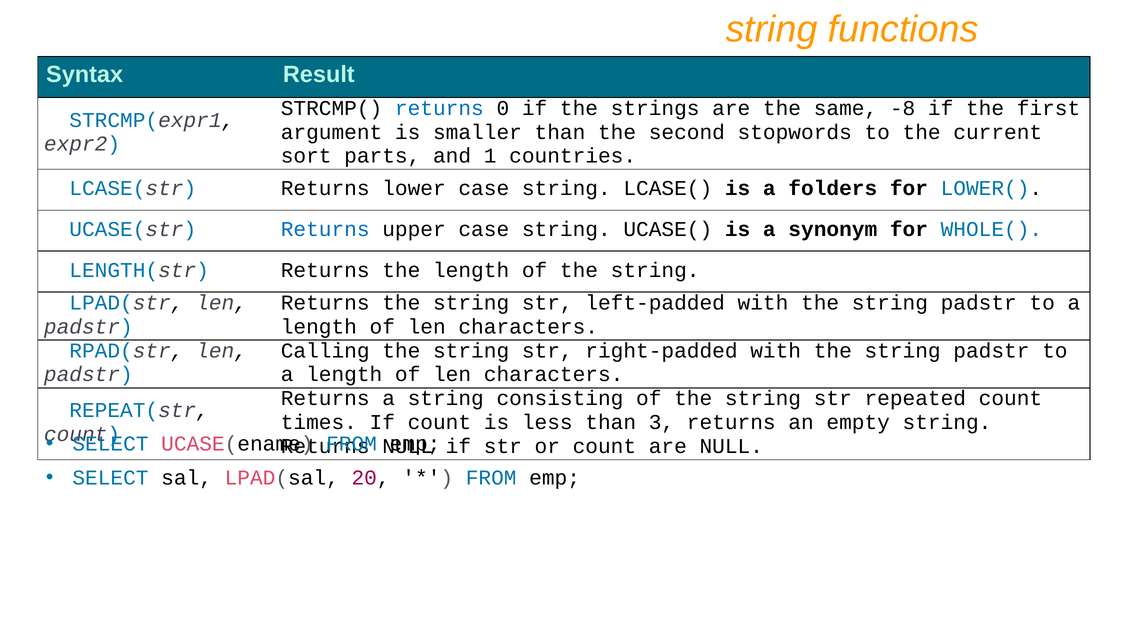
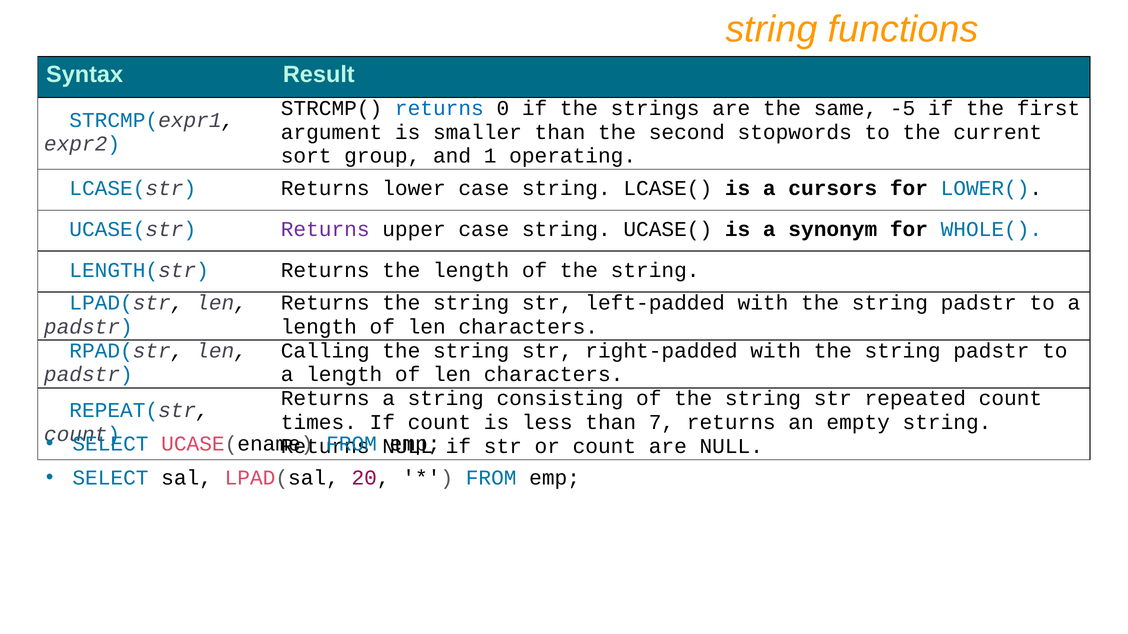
-8: -8 -> -5 (903, 108)
parts: parts -> group (382, 156)
countries: countries -> operating (573, 156)
folders: folders -> cursors (833, 189)
Returns colour: blue -> purple (325, 229)
3: 3 -> 7 (661, 423)
